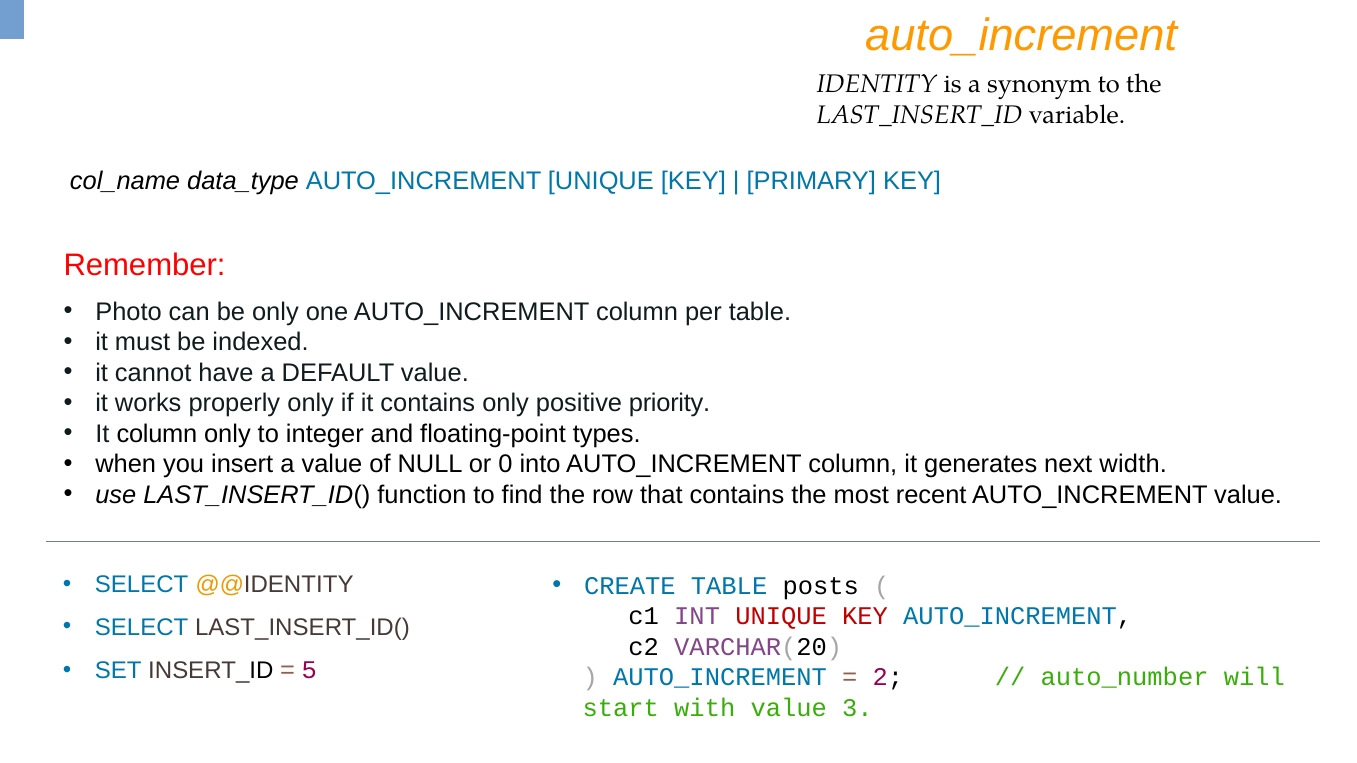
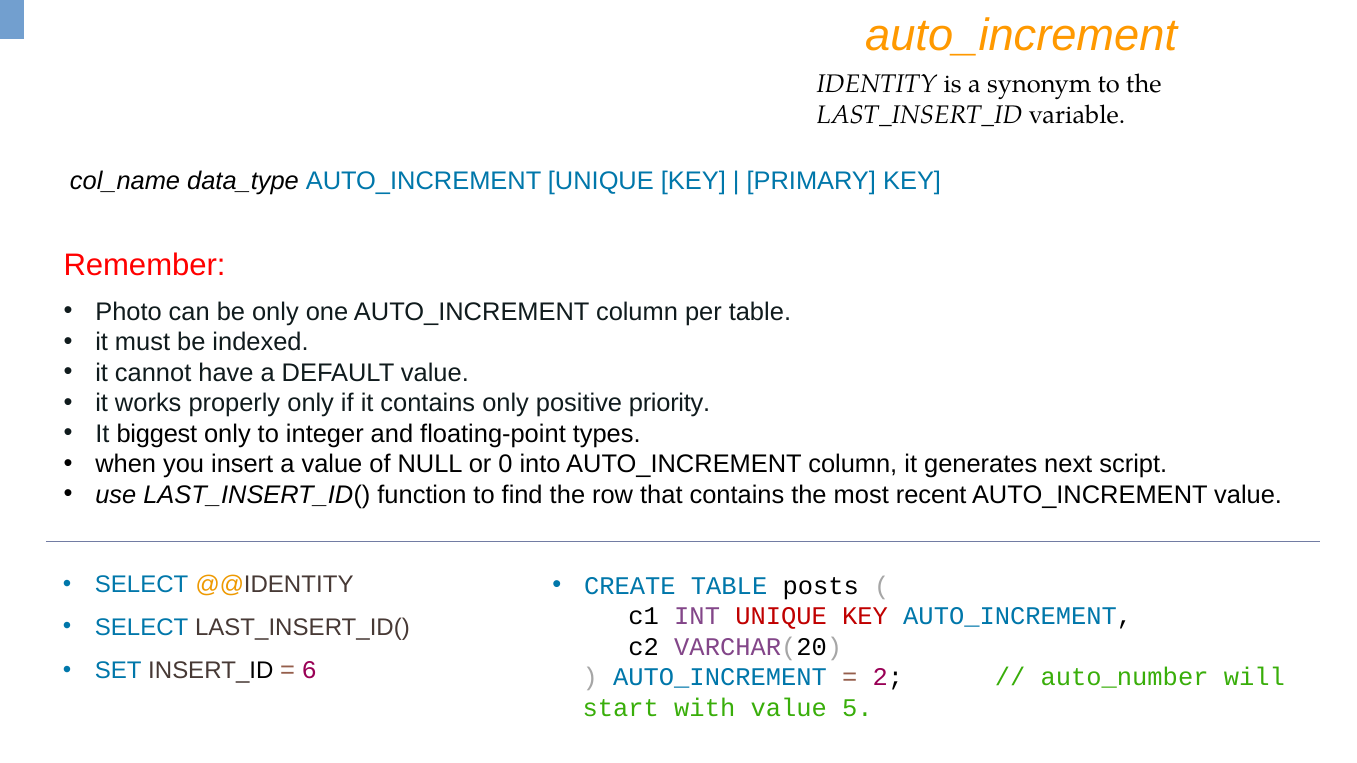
It column: column -> biggest (157, 434)
width: width -> script (1133, 465)
5: 5 -> 6 (309, 671)
3: 3 -> 5 (857, 708)
